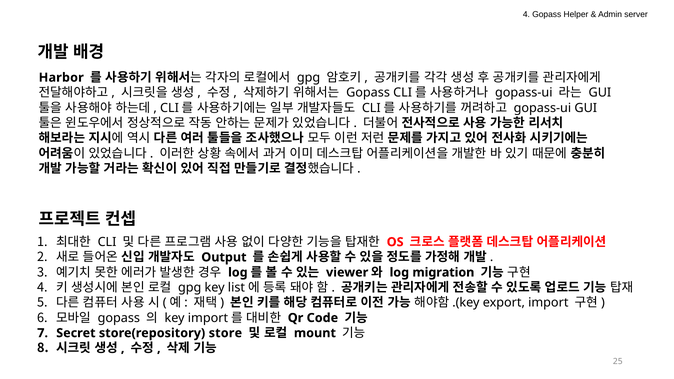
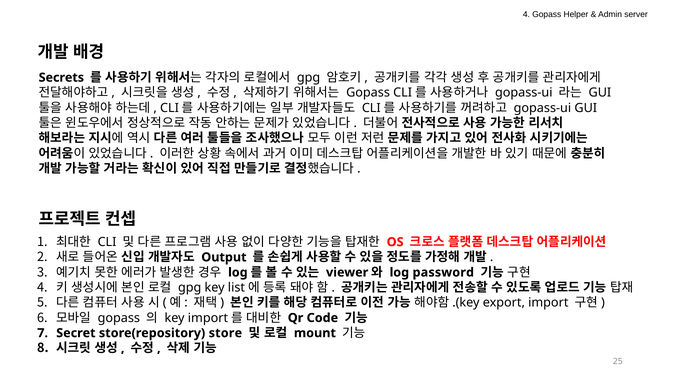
Harbor: Harbor -> Secrets (61, 78)
migration: migration -> password (443, 272)
